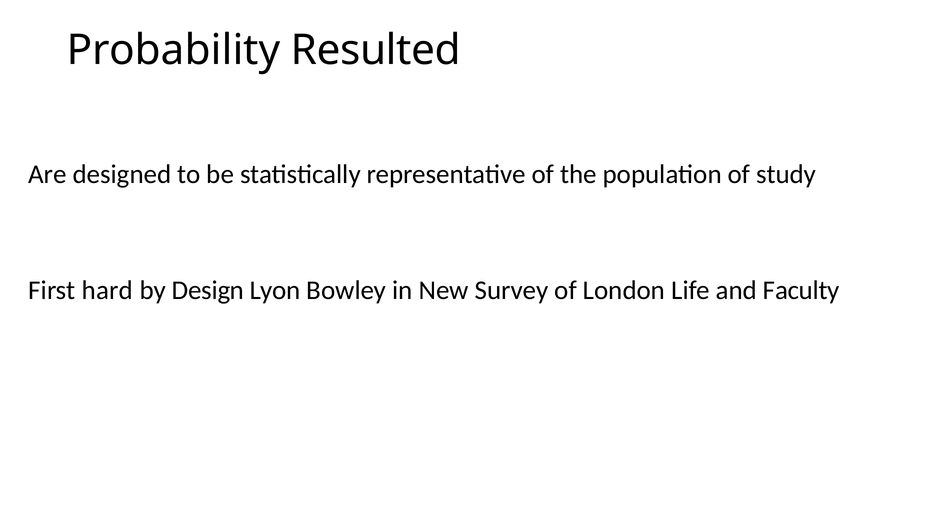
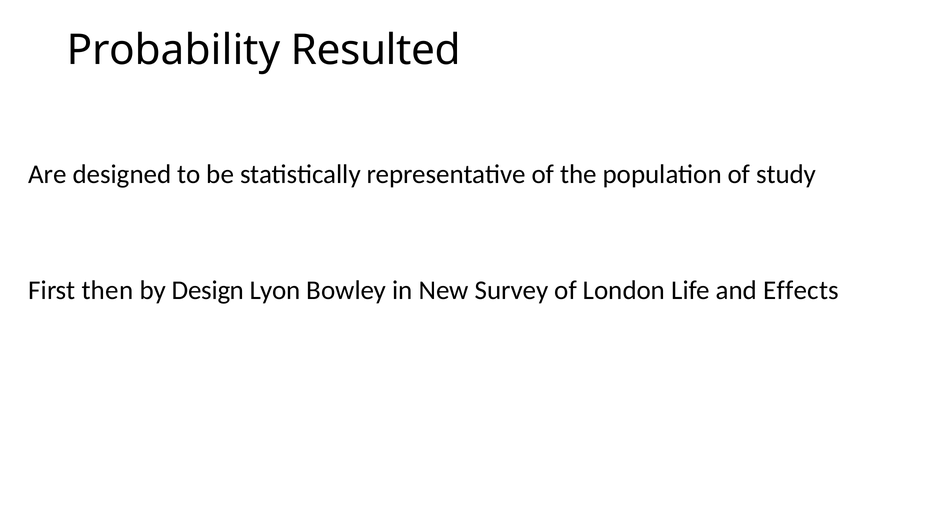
hard: hard -> then (107, 290)
Faculty: Faculty -> Effects (801, 290)
